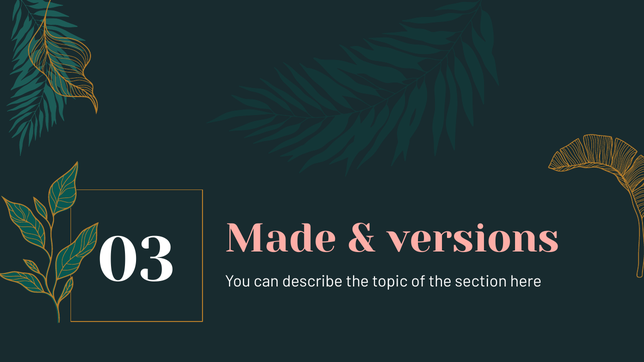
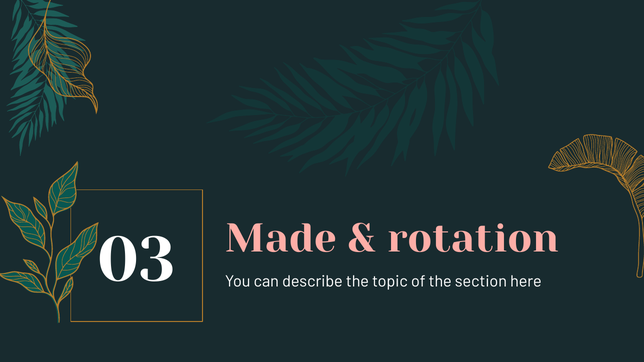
versions: versions -> rotation (473, 239)
